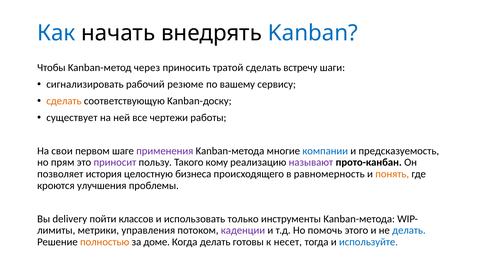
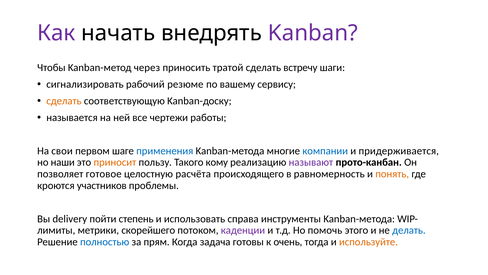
Как colour: blue -> purple (56, 33)
Kanban colour: blue -> purple (313, 33)
существует: существует -> называется (72, 117)
применения colour: purple -> blue (165, 151)
предсказуемость: предсказуемость -> придерживается (399, 151)
прям: прям -> наши (63, 162)
приносит colour: purple -> orange (115, 162)
история: история -> готовое (104, 174)
бизнеса: бизнеса -> расчёта (193, 174)
улучшения: улучшения -> участников (102, 185)
классов: классов -> степень (136, 218)
только: только -> справа (243, 218)
управления: управления -> скорейшего (148, 230)
полностью colour: orange -> blue (105, 241)
доме: доме -> прям (157, 241)
Когда делать: делать -> задача (215, 241)
несет: несет -> очень (288, 241)
используйте colour: blue -> orange (368, 241)
